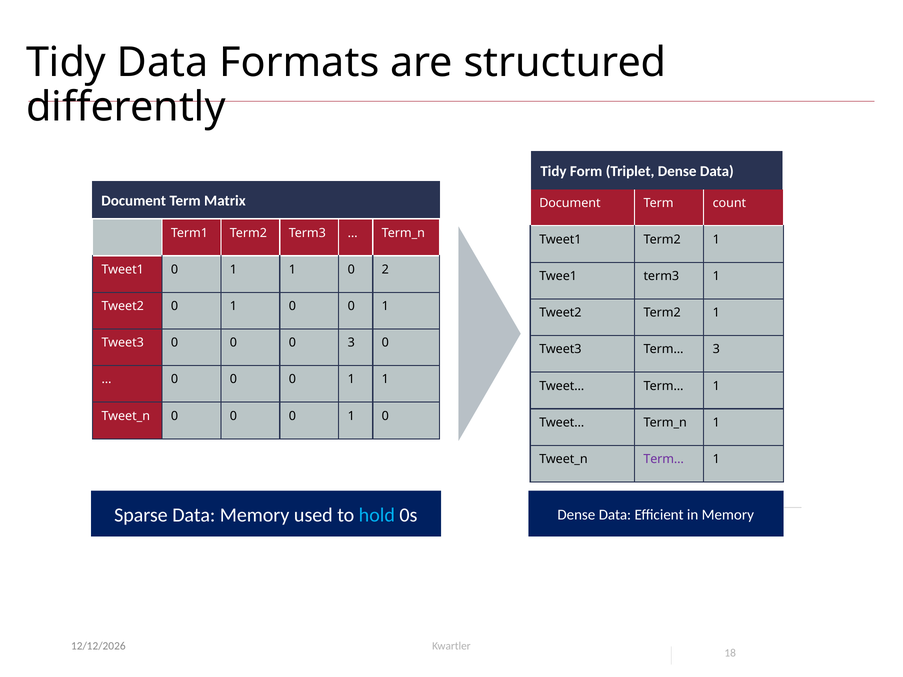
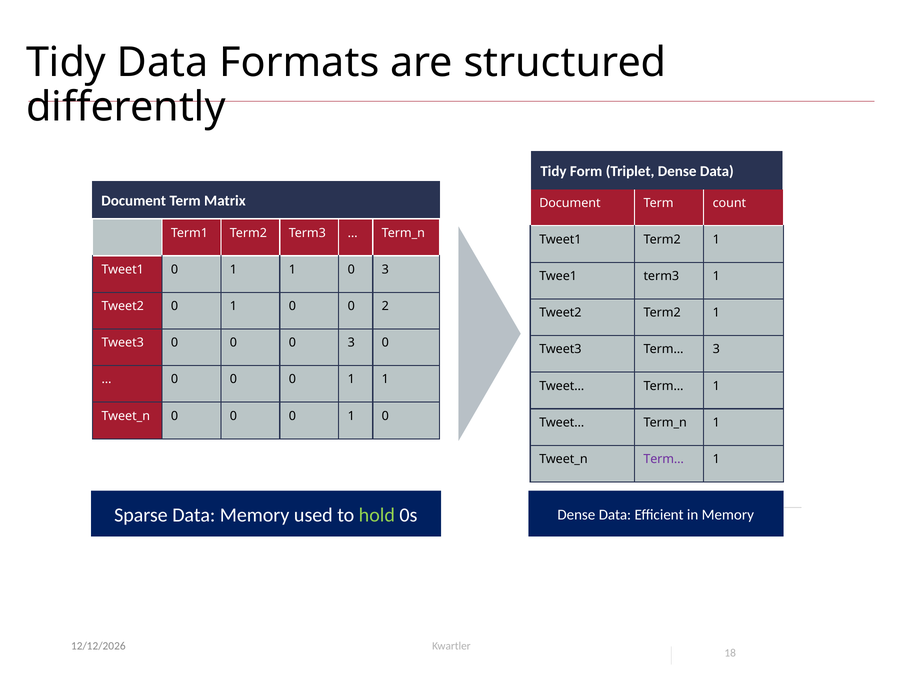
1 0 2: 2 -> 3 (385, 270)
1 0 0 1: 1 -> 2 (385, 306)
hold colour: light blue -> light green (377, 515)
